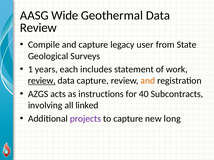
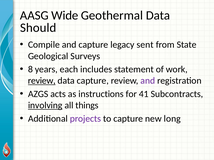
Review: Review -> Should (38, 28)
user: user -> sent (145, 45)
1: 1 -> 8 (30, 70)
and colour: orange -> purple (148, 81)
40: 40 -> 41 (144, 94)
involving underline: none -> present (45, 106)
linked: linked -> things (87, 106)
